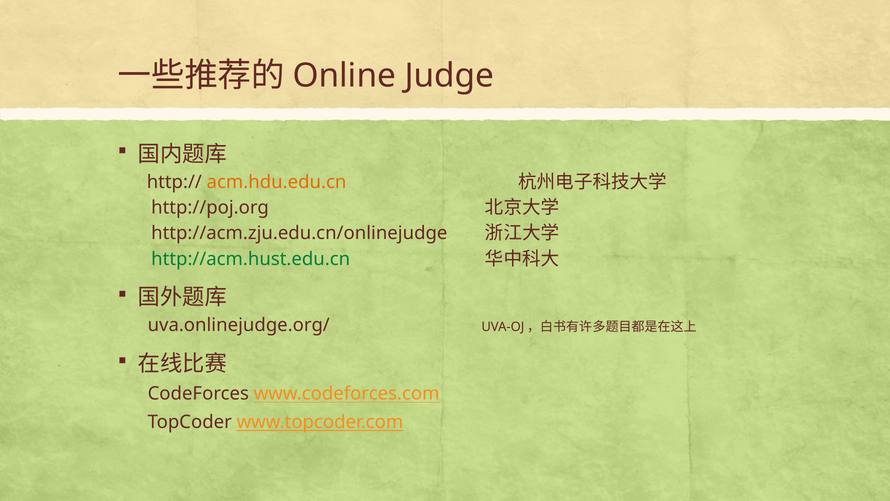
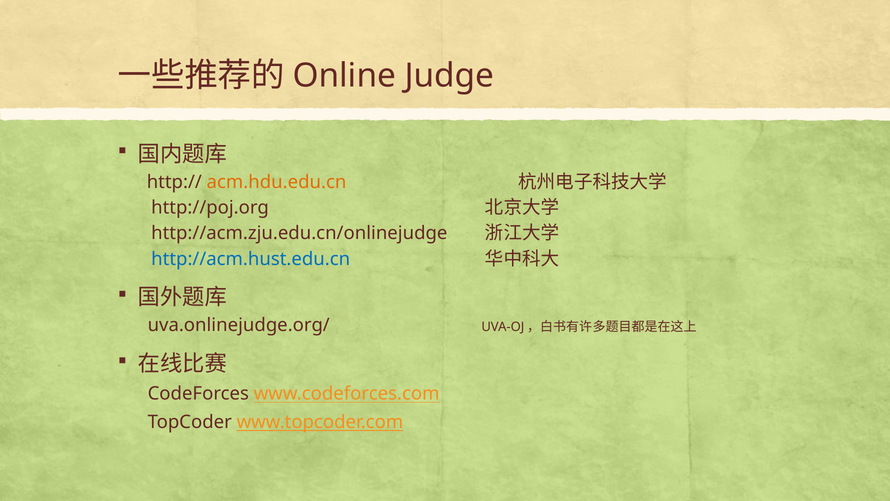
http://acm.hust.edu.cn colour: green -> blue (251, 259)
